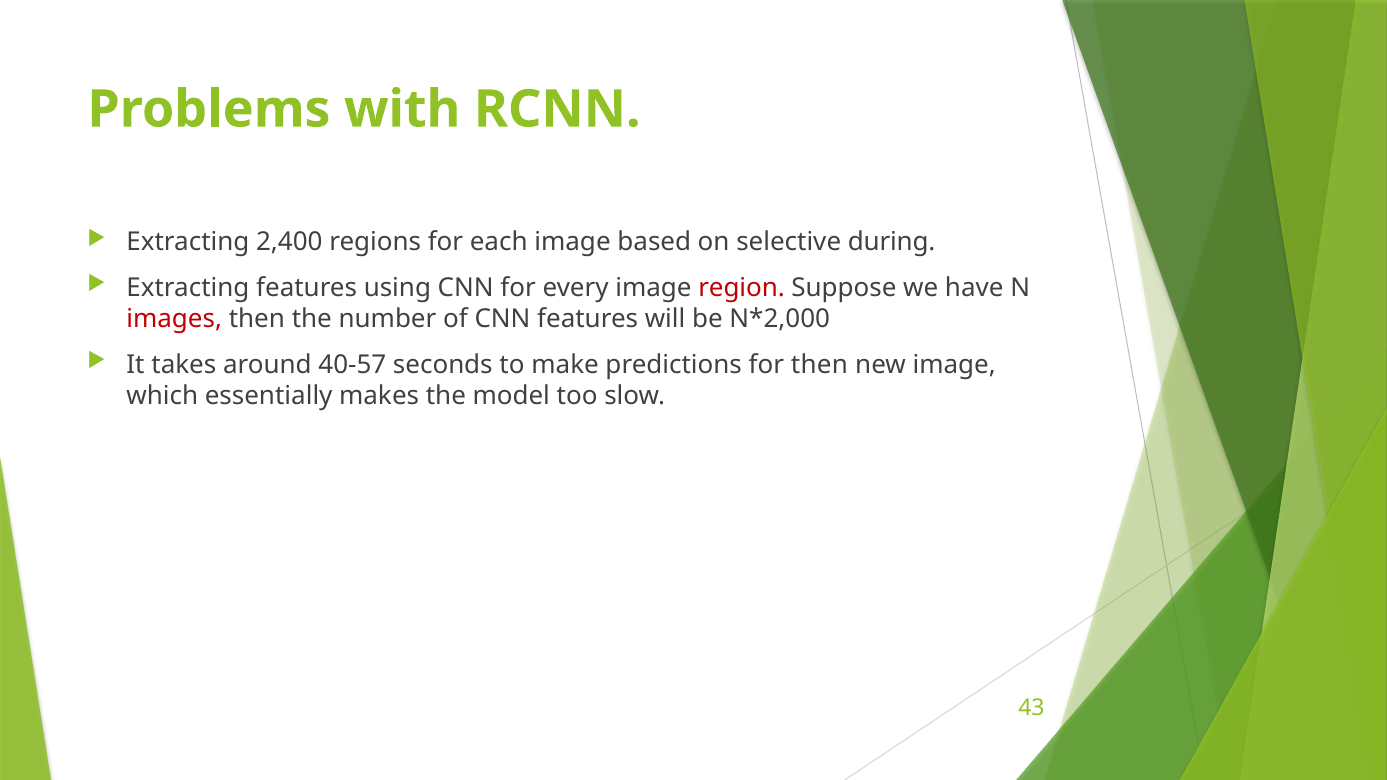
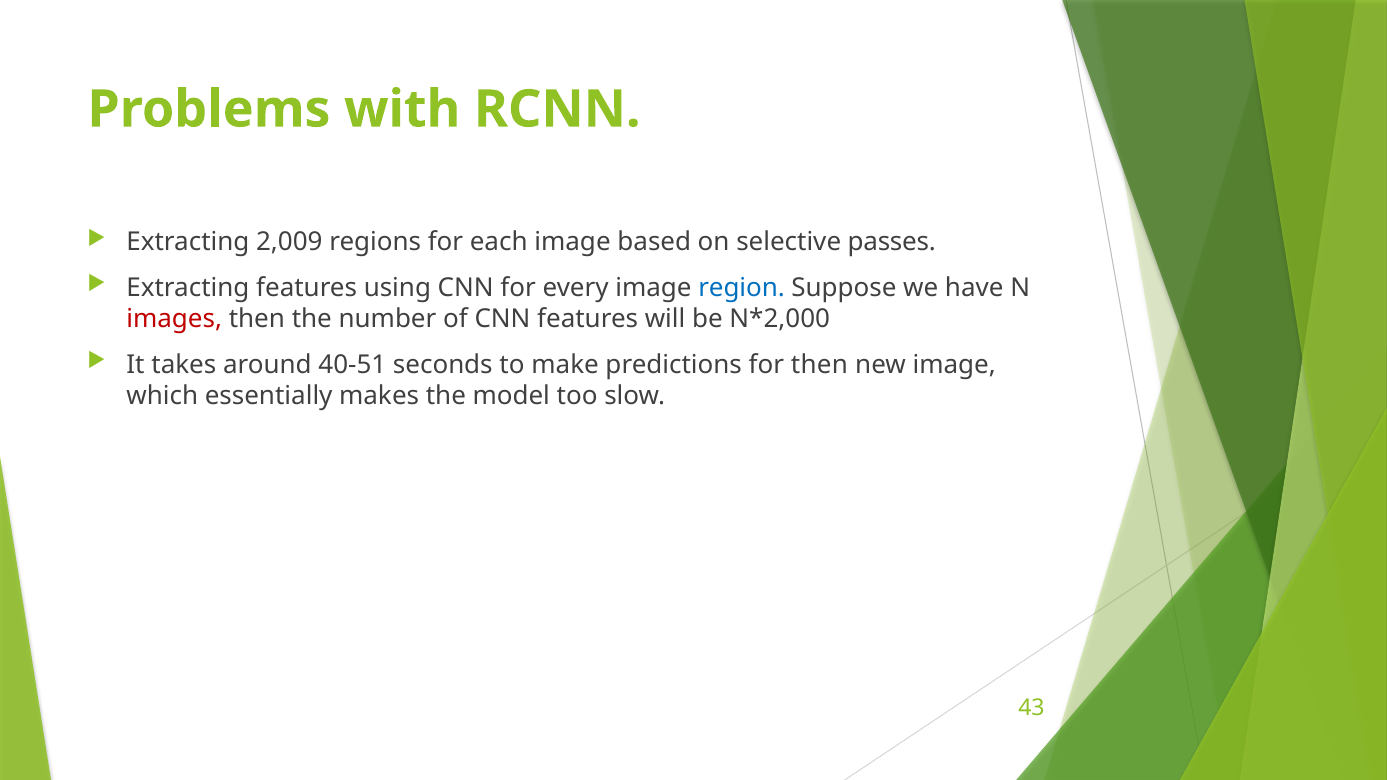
2,400: 2,400 -> 2,009 (289, 242)
during: during -> passes (892, 242)
region colour: red -> blue (742, 288)
40-57: 40-57 -> 40-51 (352, 365)
